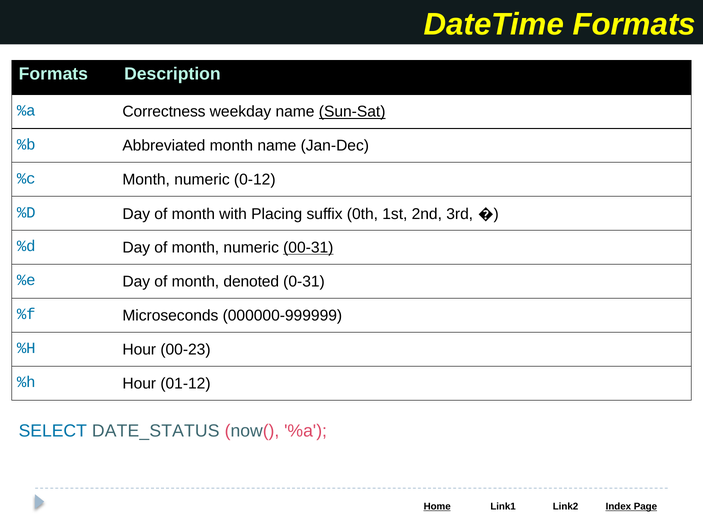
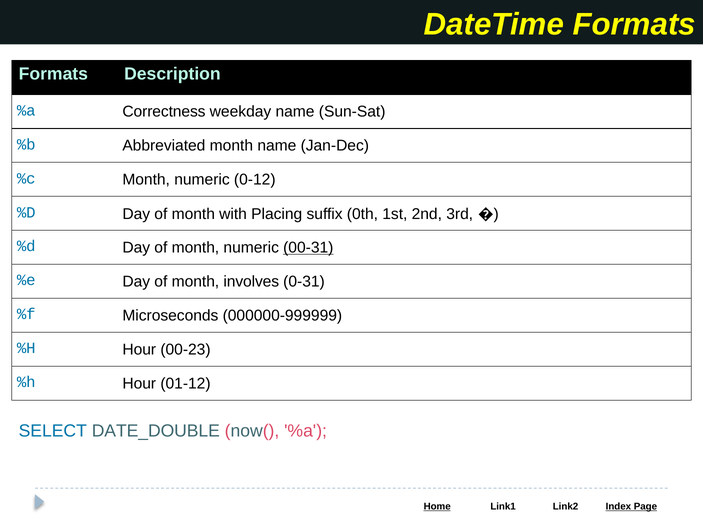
Sun-Sat underline: present -> none (352, 112)
denoted: denoted -> involves (251, 282)
DATE_STATUS: DATE_STATUS -> DATE_DOUBLE (156, 431)
